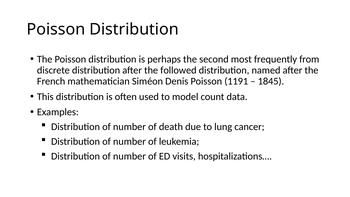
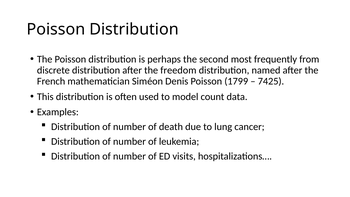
followed: followed -> freedom (178, 70)
1191: 1191 -> 1799 (236, 81)
1845: 1845 -> 7425 (271, 81)
